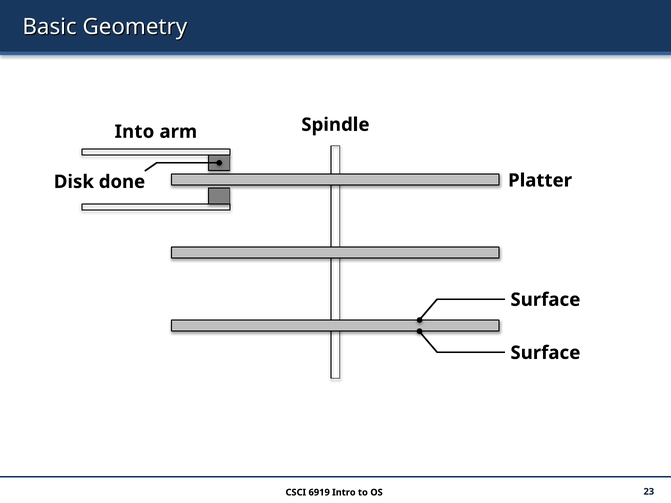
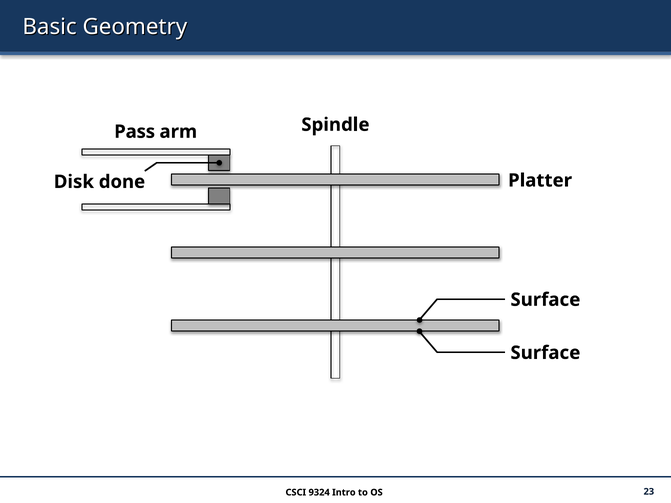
Into: Into -> Pass (135, 132)
6919: 6919 -> 9324 (319, 493)
